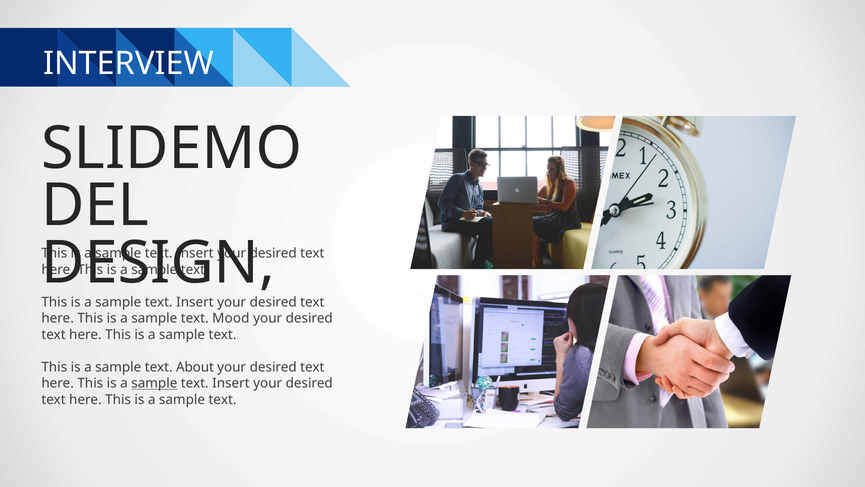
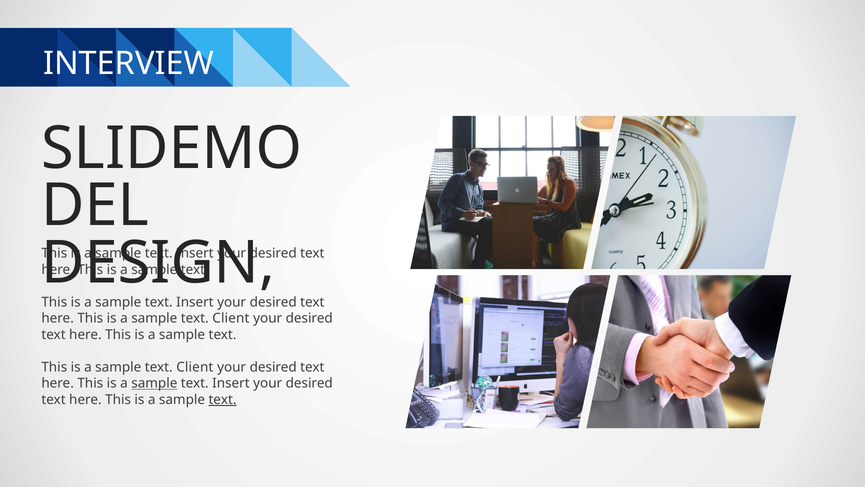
Mood: Mood -> Client (231, 318)
About: About -> Client (195, 367)
text underline: none -> present (223, 399)
